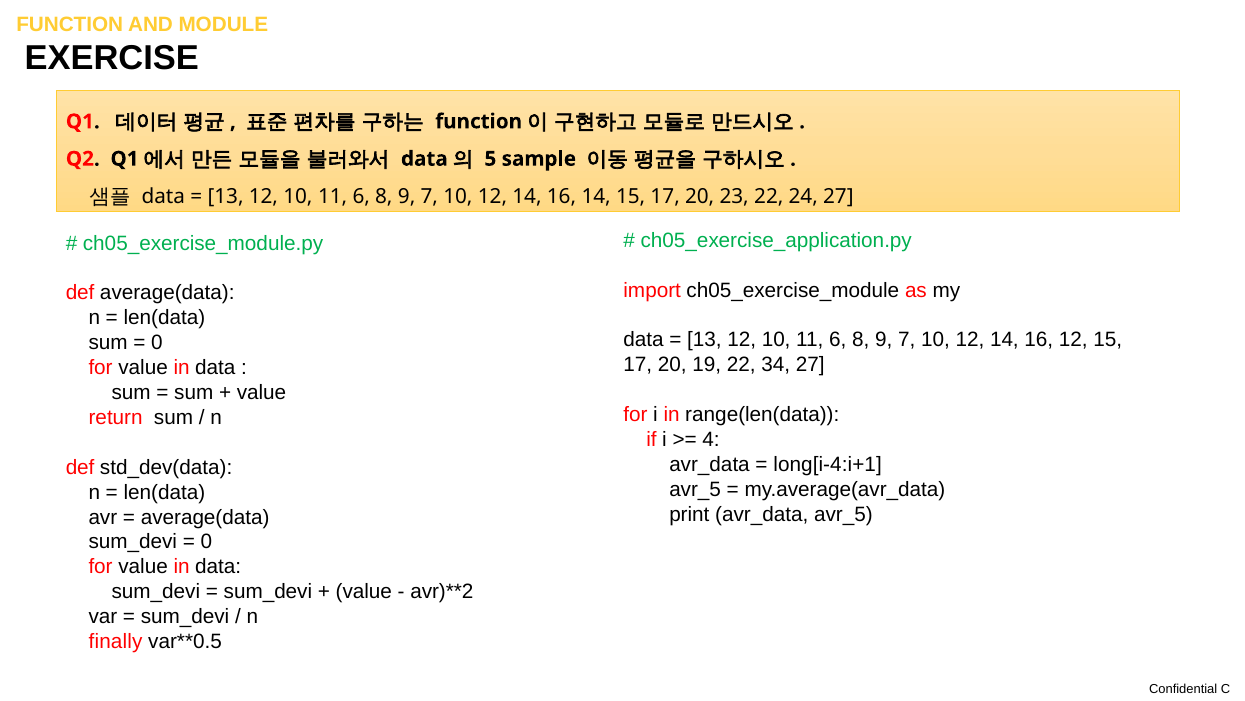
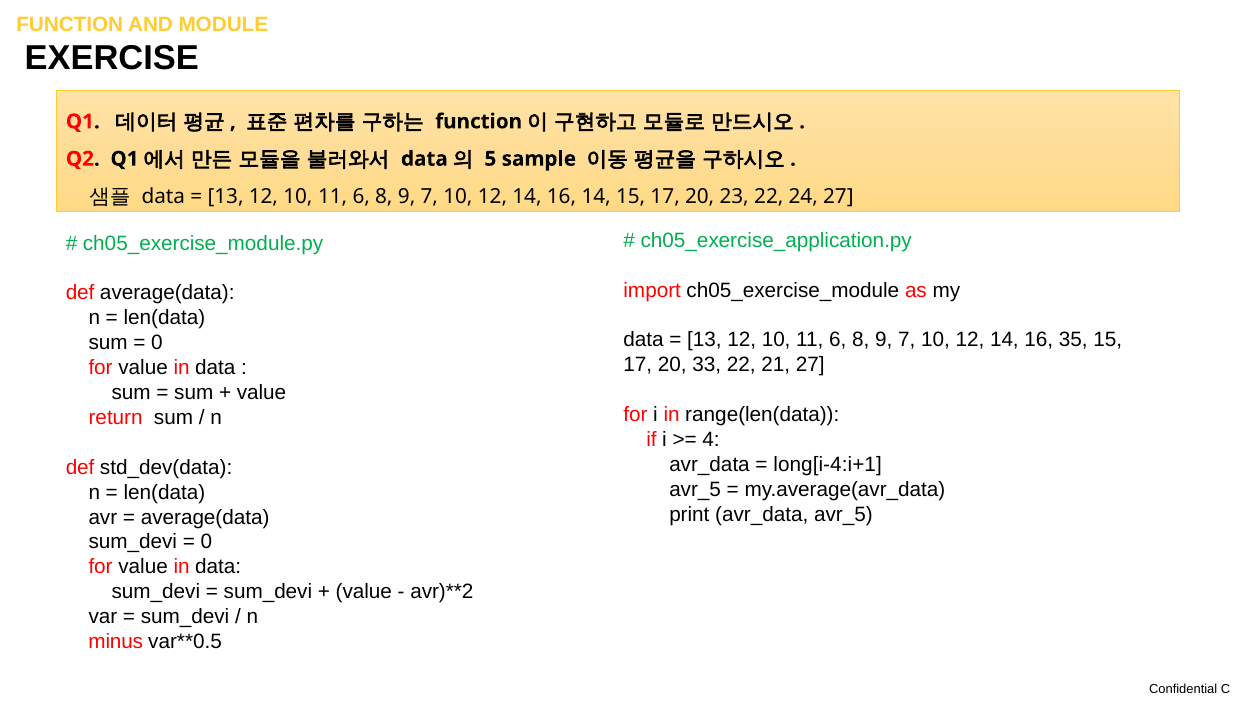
16 12: 12 -> 35 (1073, 340)
19: 19 -> 33 (707, 365)
34: 34 -> 21 (776, 365)
finally: finally -> minus (116, 641)
